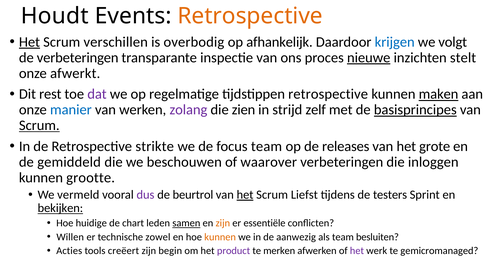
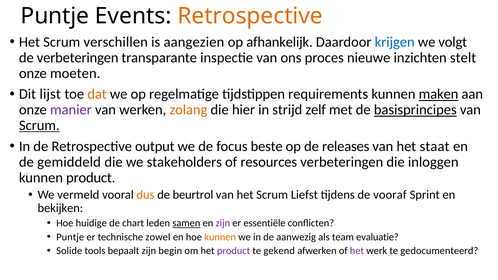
Houdt: Houdt -> Puntje (55, 16)
Het underline: present -> none (29, 42)
overbodig: overbodig -> aangezien (194, 42)
nieuwe underline: present -> none (369, 58)
afwerkt: afwerkt -> moeten (75, 73)
rest: rest -> lijst (50, 94)
dat colour: purple -> orange (97, 94)
tijdstippen retrospective: retrospective -> requirements (328, 94)
manier colour: blue -> purple (71, 110)
zolang colour: purple -> orange (188, 110)
zien: zien -> hier (244, 110)
strikte: strikte -> output (155, 146)
focus team: team -> beste (267, 146)
grote: grote -> staat (435, 146)
beschouwen: beschouwen -> stakeholders (184, 162)
waarover: waarover -> resources (269, 162)
kunnen grootte: grootte -> product (91, 178)
dus colour: purple -> orange (145, 195)
het underline: present -> none (245, 195)
testers: testers -> vooraf (390, 195)
bekijken underline: present -> none (60, 208)
zijn colour: orange -> purple (223, 223)
Willen: Willen -> Puntje (70, 237)
besluiten: besluiten -> evaluatie (377, 237)
Acties: Acties -> Solide (69, 251)
creëert: creëert -> bepaalt (124, 251)
merken: merken -> gekend (279, 251)
gemicromanaged: gemicromanaged -> gedocumenteerd (439, 251)
